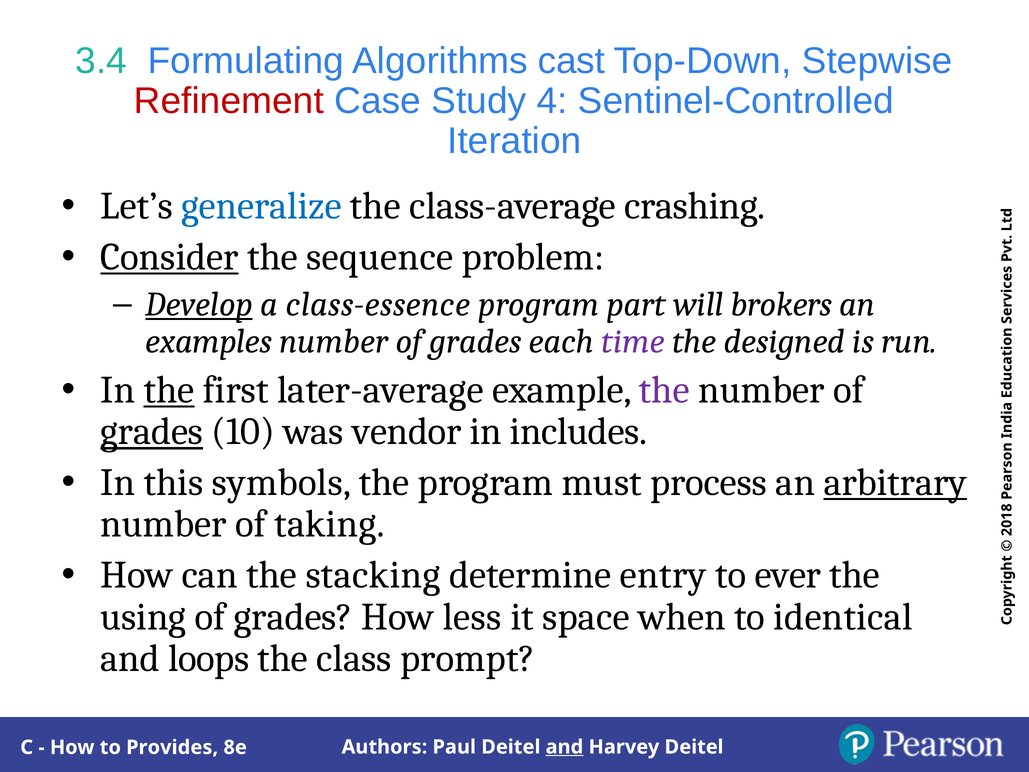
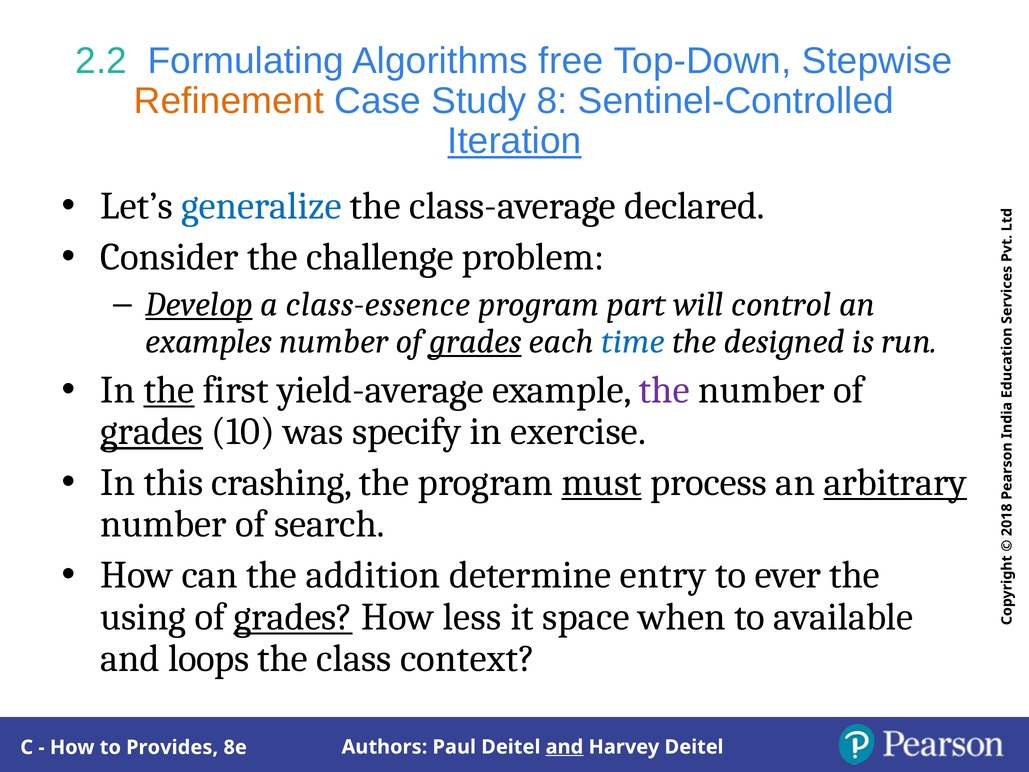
3.4: 3.4 -> 2.2 (101, 61)
cast: cast -> free (571, 61)
Refinement colour: red -> orange (229, 101)
Study 4: 4 -> 8 (552, 101)
Iteration underline: none -> present (514, 141)
crashing: crashing -> declared (695, 206)
Consider underline: present -> none (169, 257)
sequence: sequence -> challenge (380, 257)
brokers: brokers -> control (781, 304)
grades underline: none -> present (475, 341)
time colour: purple -> blue (633, 341)
later-average: later-average -> yield-average (380, 390)
vendor: vendor -> specify (407, 431)
includes: includes -> exercise (578, 431)
symbols: symbols -> crashing (282, 482)
must underline: none -> present (602, 482)
taking: taking -> search (330, 524)
stacking: stacking -> addition (373, 575)
grades underline: none -> present (293, 617)
identical: identical -> available (843, 617)
prompt: prompt -> context (467, 658)
